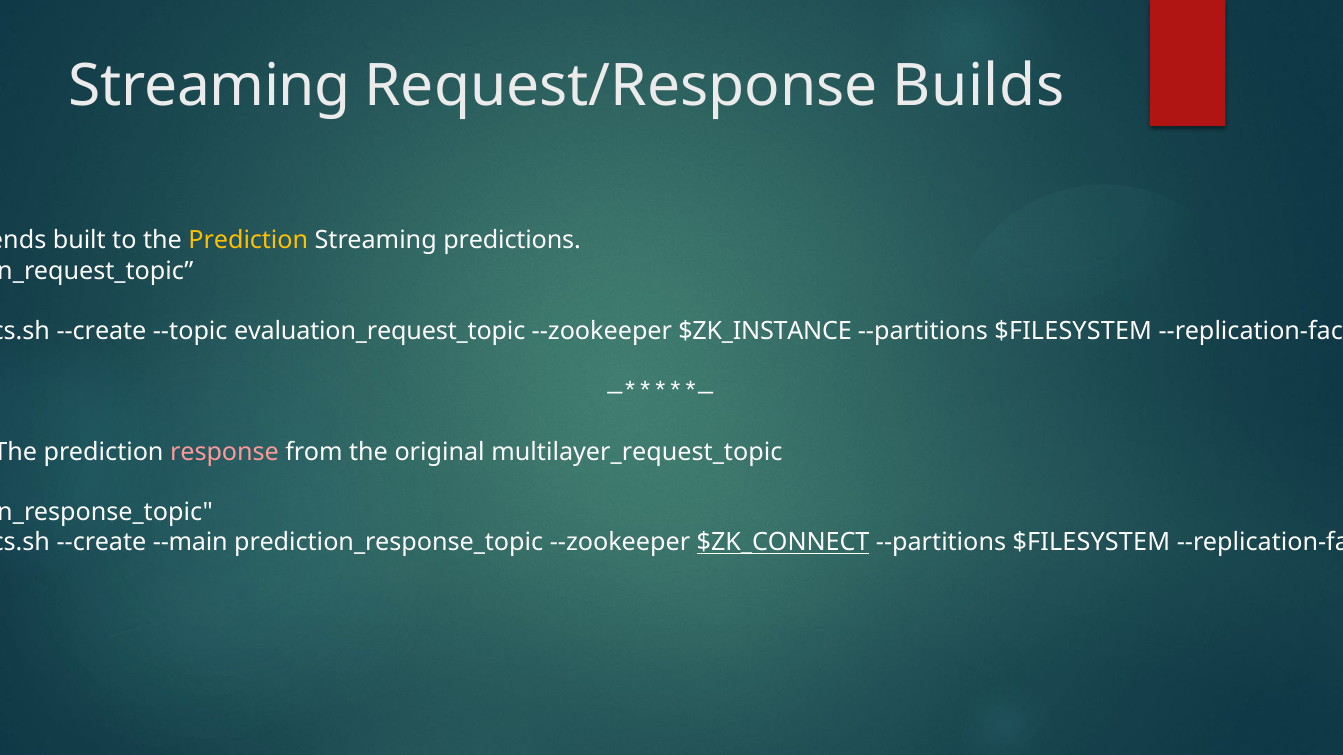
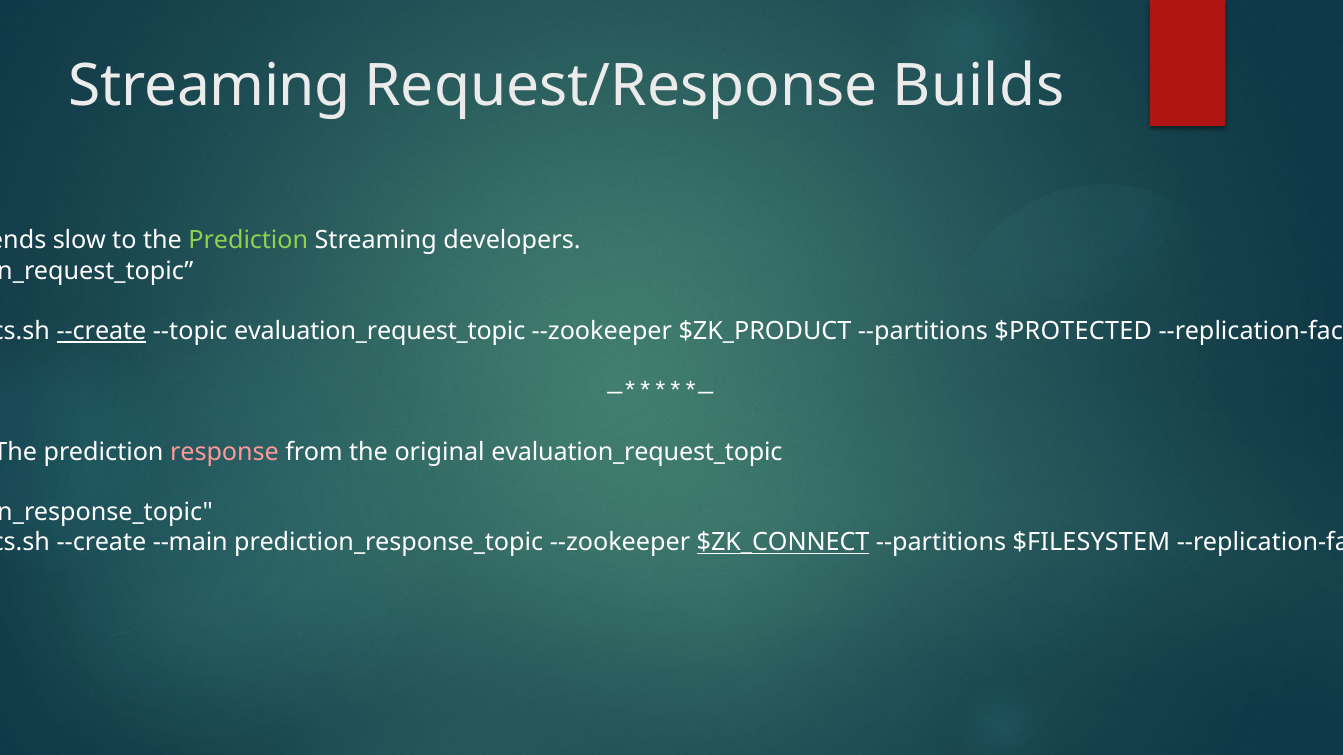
built: built -> slow (79, 241)
Prediction colour: yellow -> light green (248, 241)
predictions: predictions -> developers (512, 241)
--create underline: none -> present (102, 331)
$ZK_INSTANCE: $ZK_INSTANCE -> $ZK_PRODUCT (765, 331)
$FILESYSTEM: $FILESYSTEM -> $PROTECTED (1073, 331)
original multilayer_request_topic: multilayer_request_topic -> evaluation_request_topic (637, 452)
